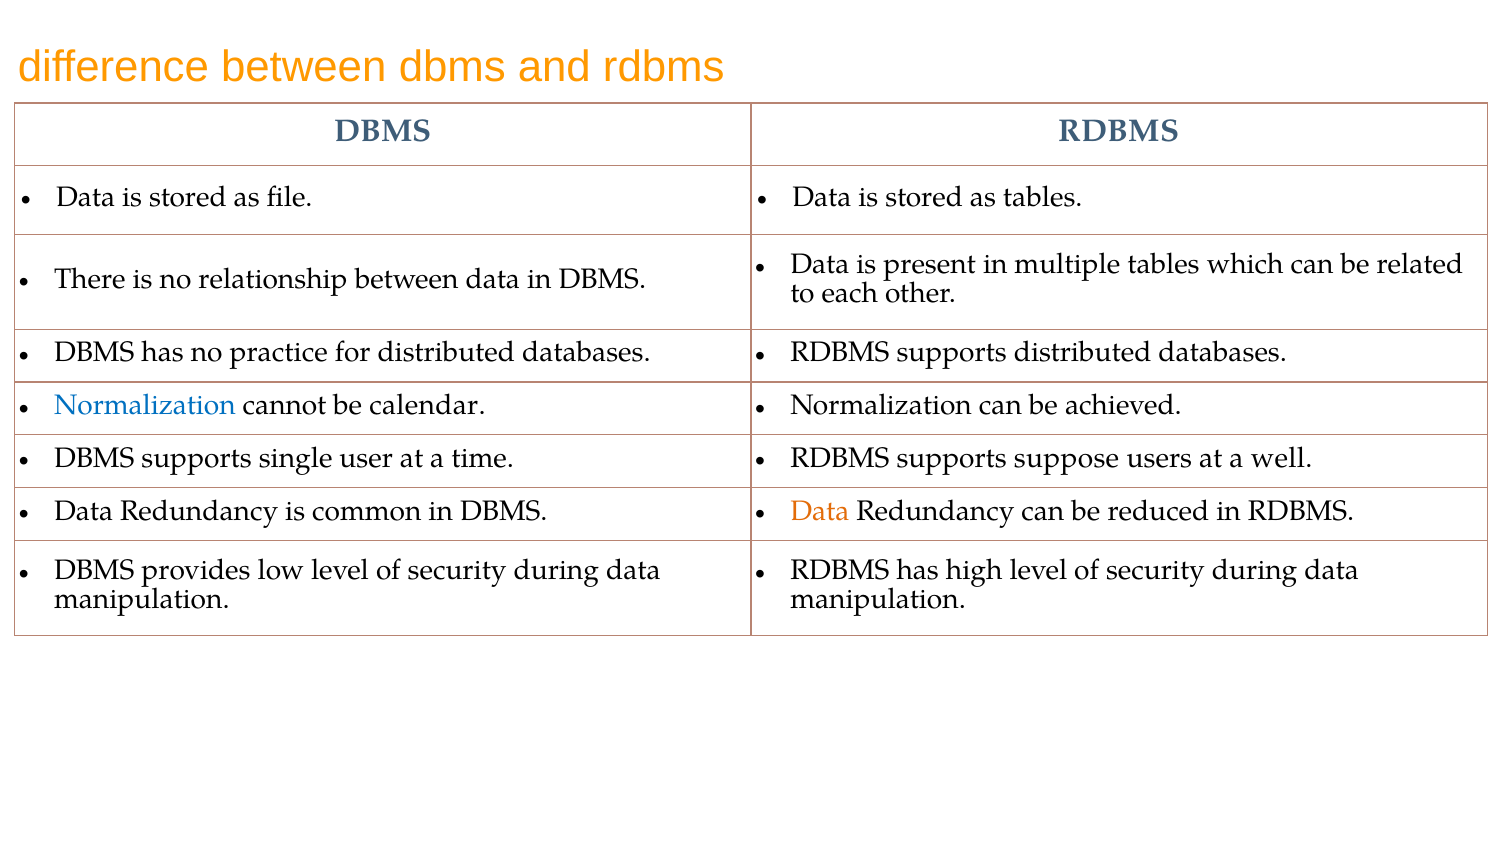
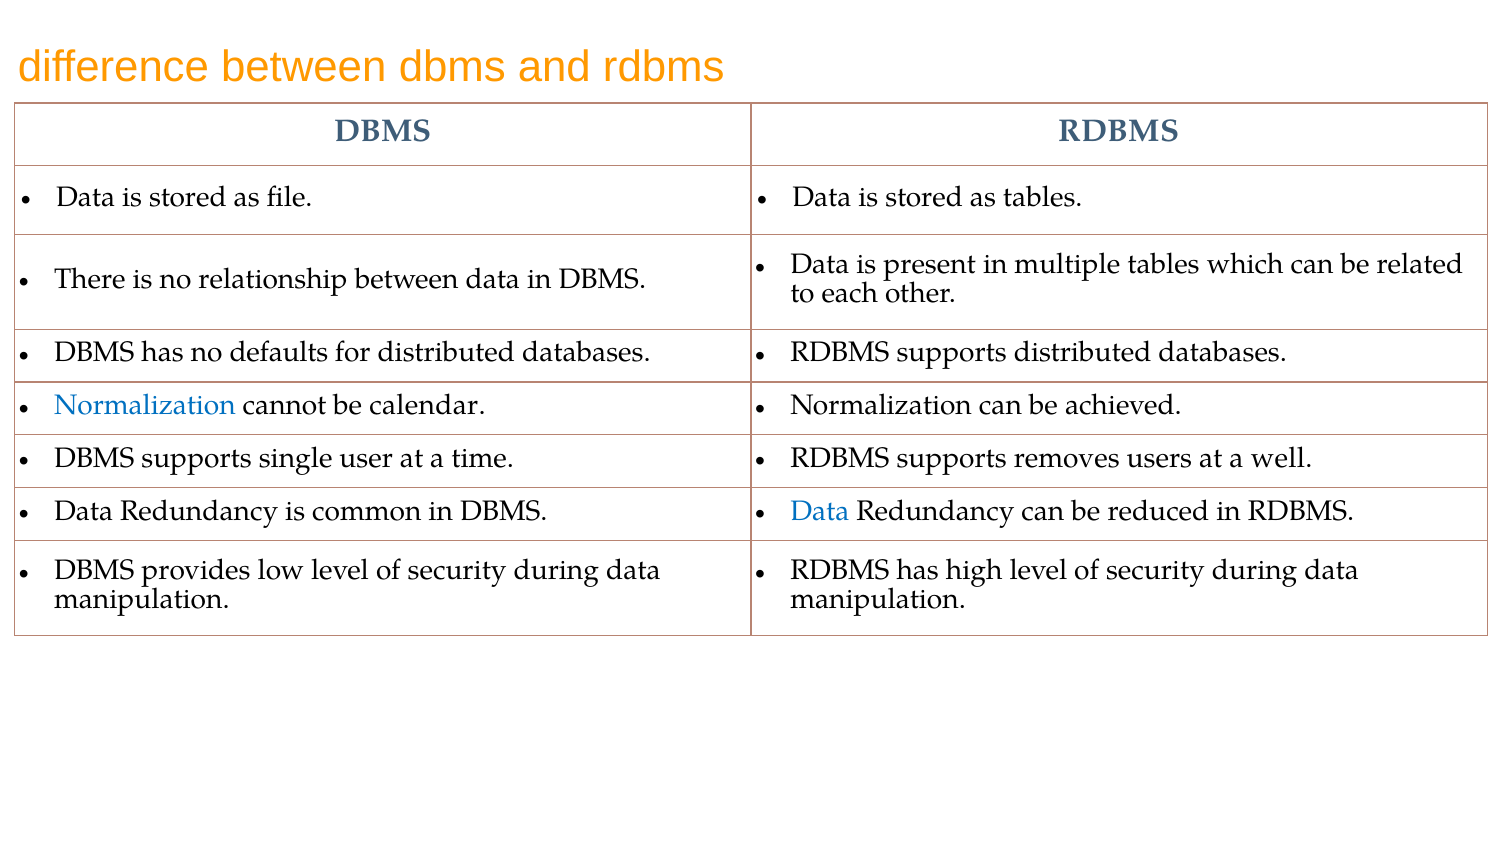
practice: practice -> defaults (279, 353)
suppose: suppose -> removes (1067, 458)
Data colour: orange -> blue (820, 511)
